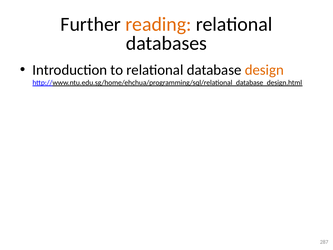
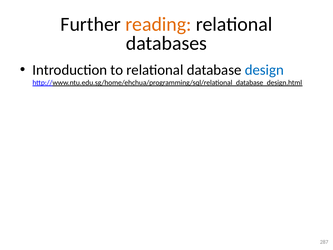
design colour: orange -> blue (264, 70)
